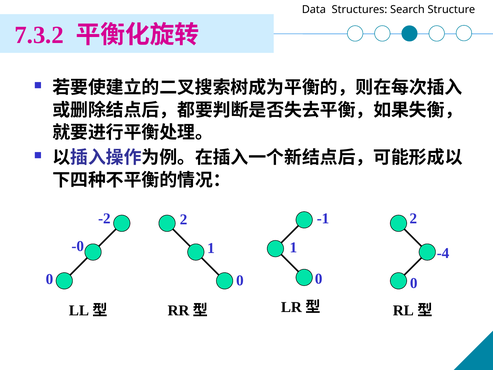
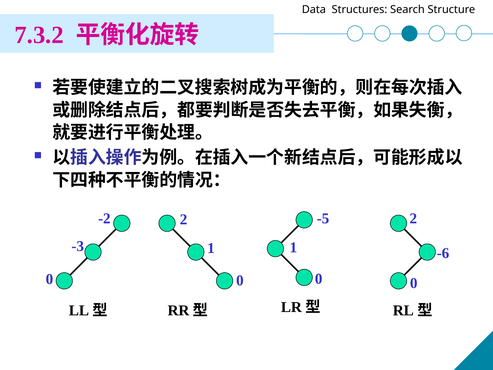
-1: -1 -> -5 (323, 218)
-0: -0 -> -3 (78, 246)
-4: -4 -> -6 (443, 253)
